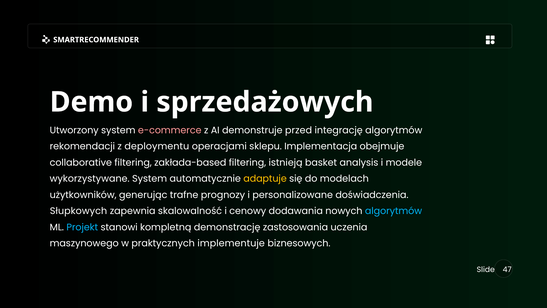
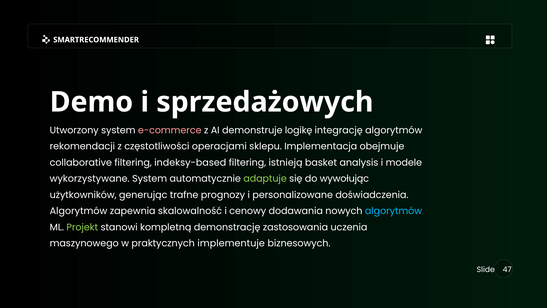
przed: przed -> logikę (299, 130)
deploymentu: deploymentu -> częstotliwości (157, 146)
zakłada-based: zakłada-based -> indeksy-based (190, 162)
adaptuje colour: yellow -> light green (265, 179)
modelach: modelach -> wywołując (344, 179)
Słupkowych: Słupkowych -> Algorytmów (79, 211)
Projekt colour: light blue -> light green (82, 227)
